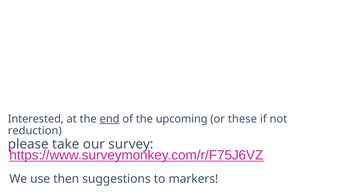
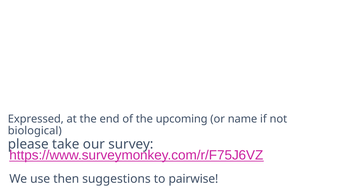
Interested: Interested -> Expressed (36, 119)
end underline: present -> none (110, 119)
these: these -> name (243, 119)
reduction: reduction -> biological (35, 131)
markers: markers -> pairwise (193, 179)
